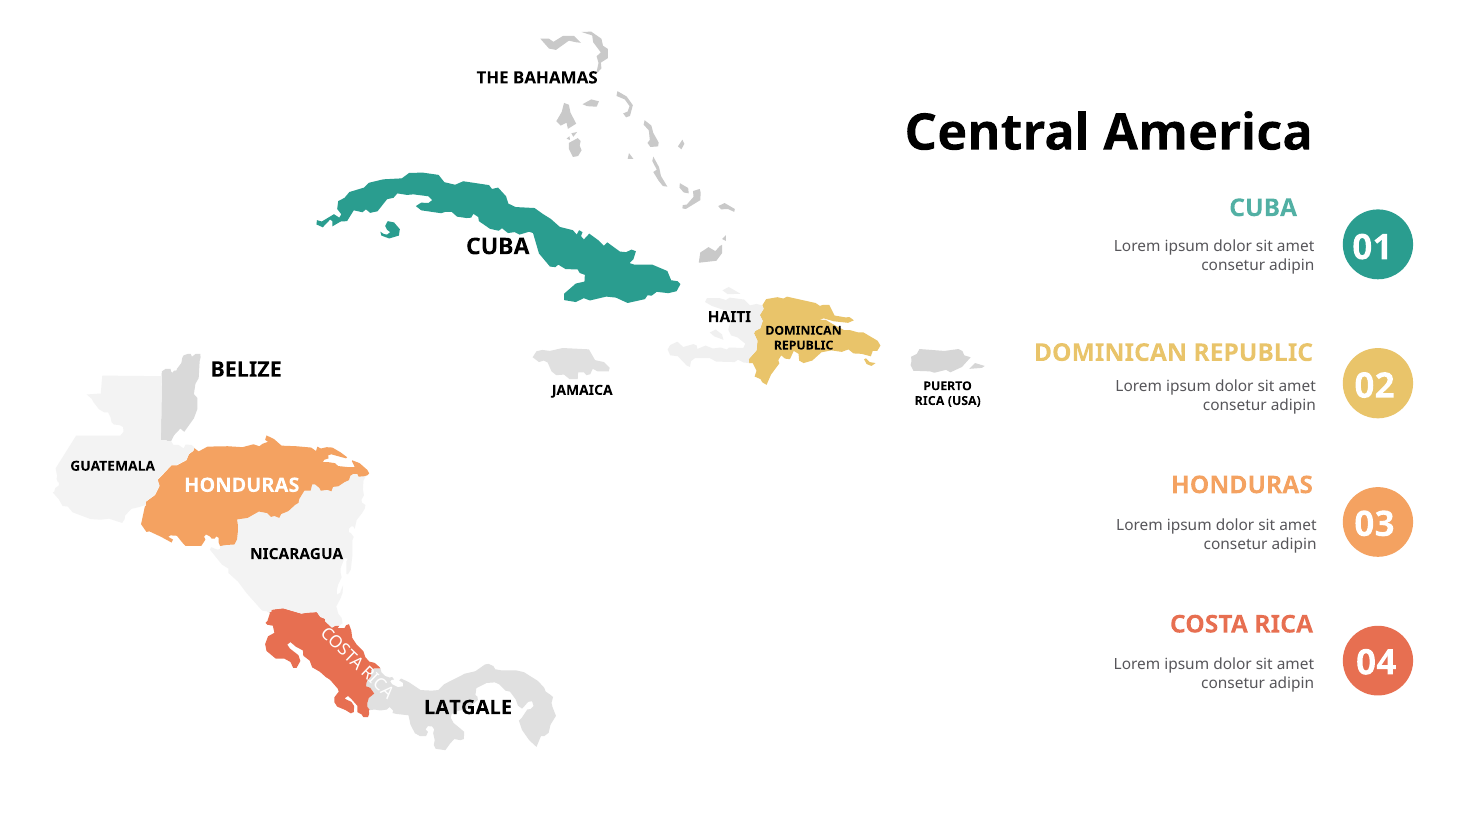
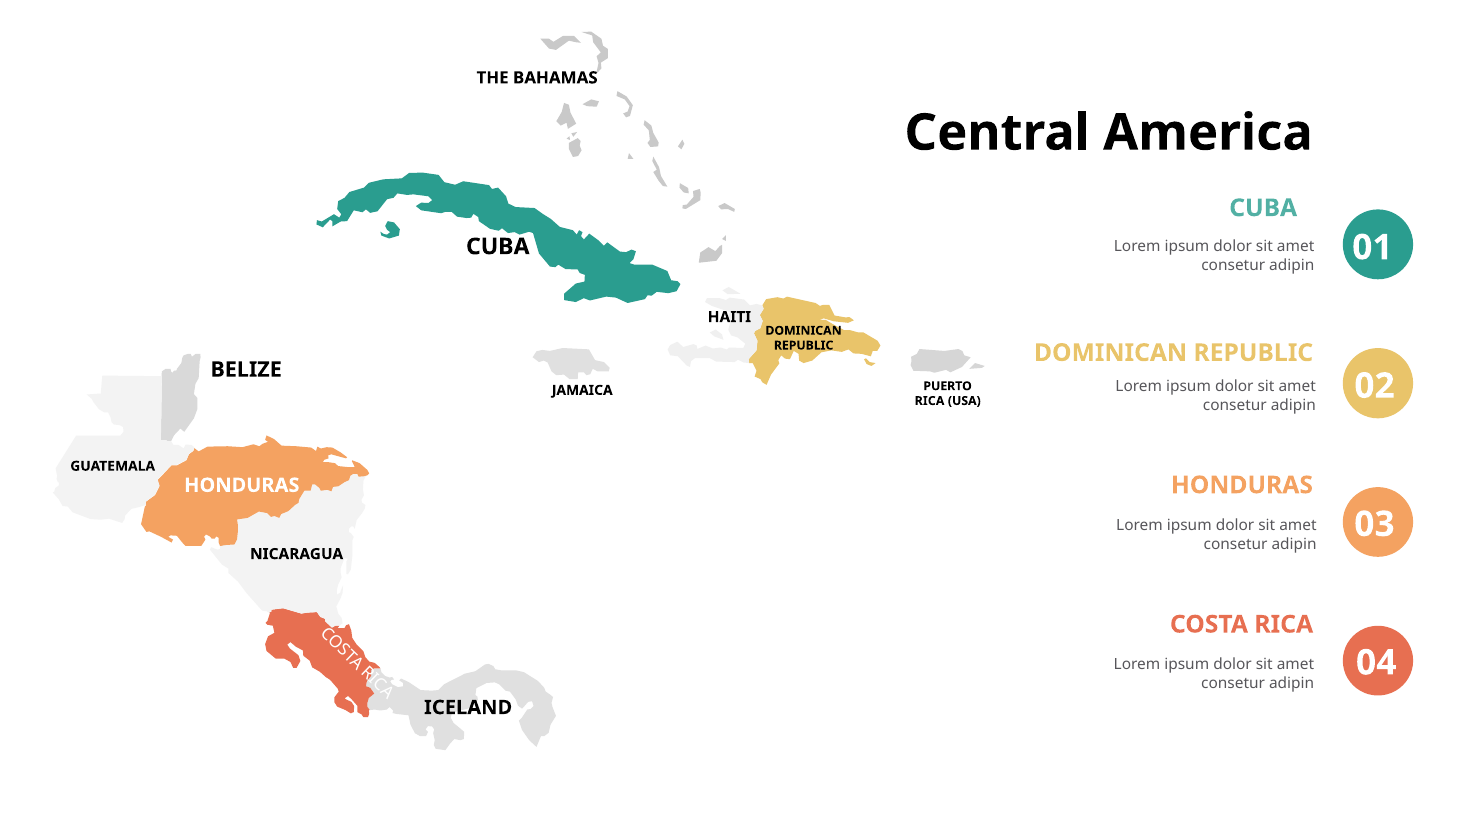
LATGALE: LATGALE -> ICELAND (468, 708)
